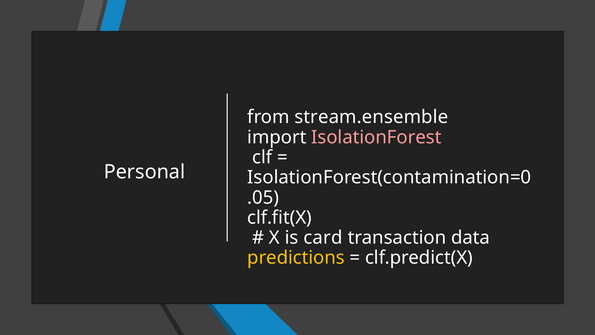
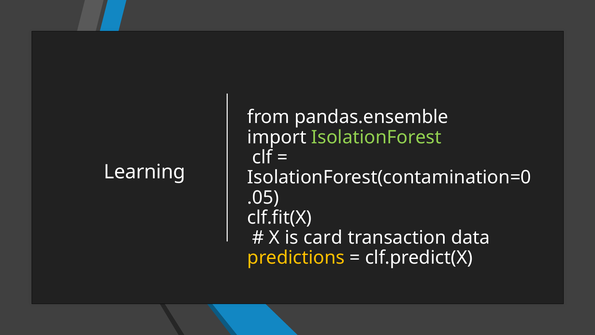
stream.ensemble: stream.ensemble -> pandas.ensemble (371, 117)
IsolationForest colour: pink -> light green (376, 137)
Personal: Personal -> Learning (145, 172)
